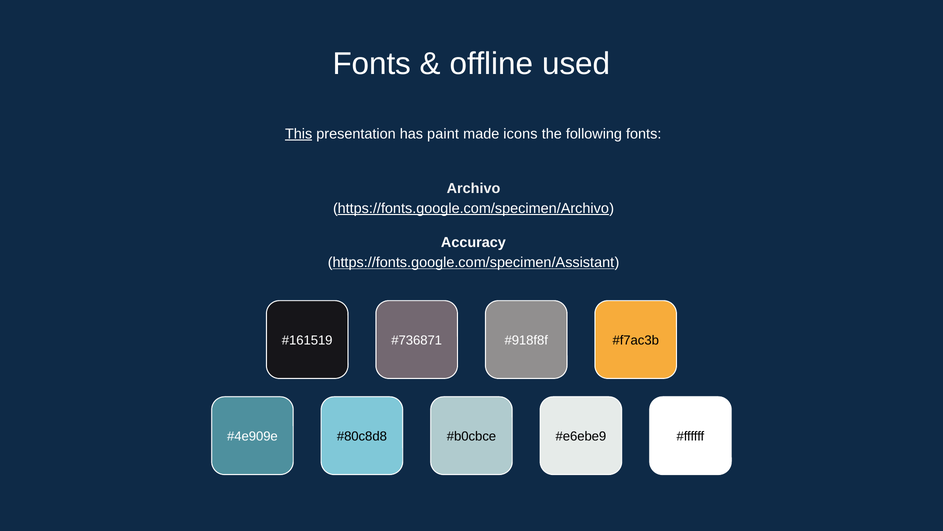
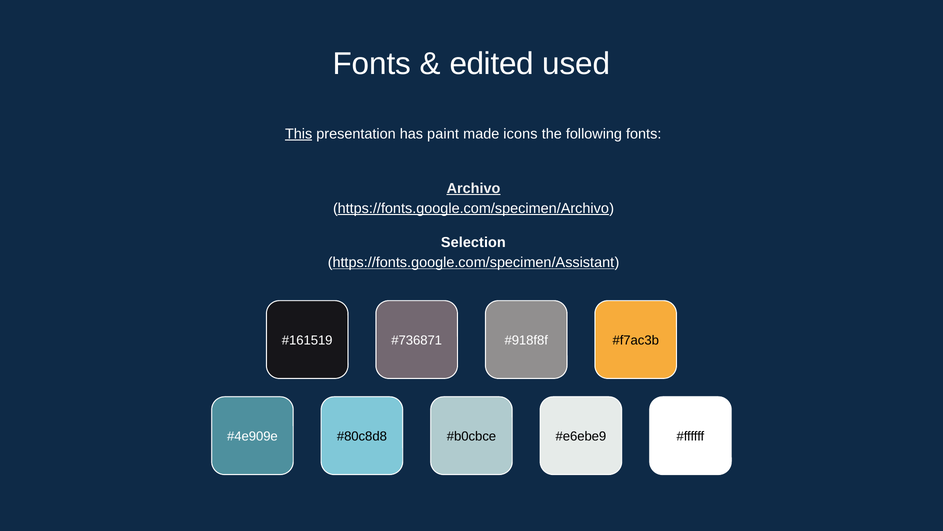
offline: offline -> edited (492, 64)
Archivo underline: none -> present (473, 188)
Accuracy: Accuracy -> Selection (473, 242)
